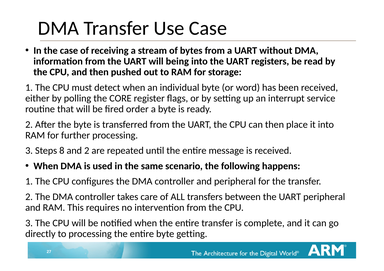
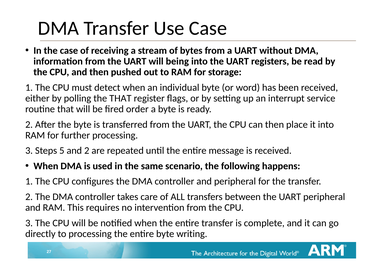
the CORE: CORE -> THAT (120, 98)
8: 8 -> 5 (62, 151)
getting: getting -> writing (192, 234)
